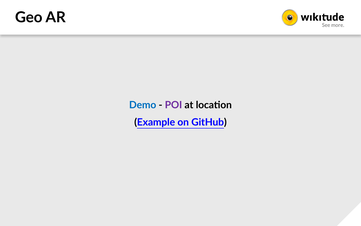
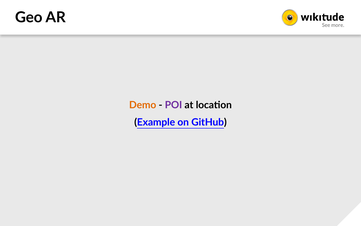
Demo colour: blue -> orange (143, 105)
